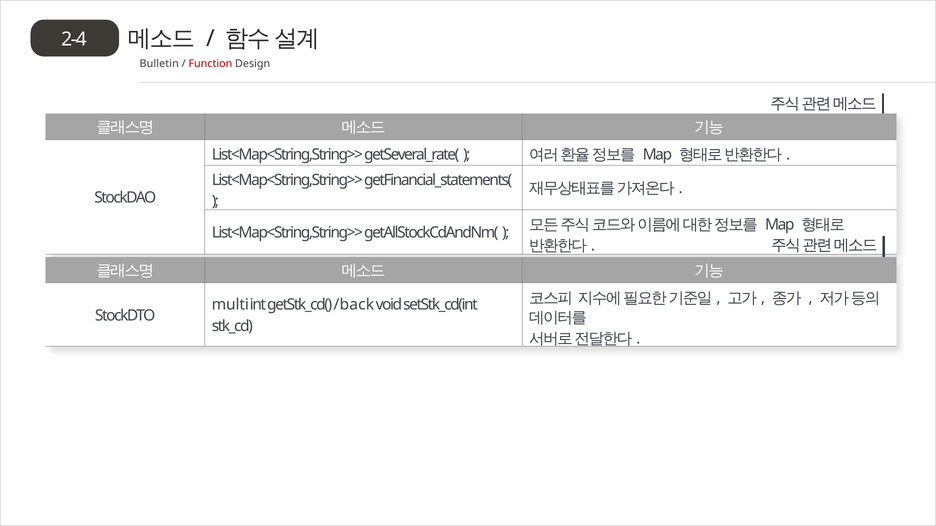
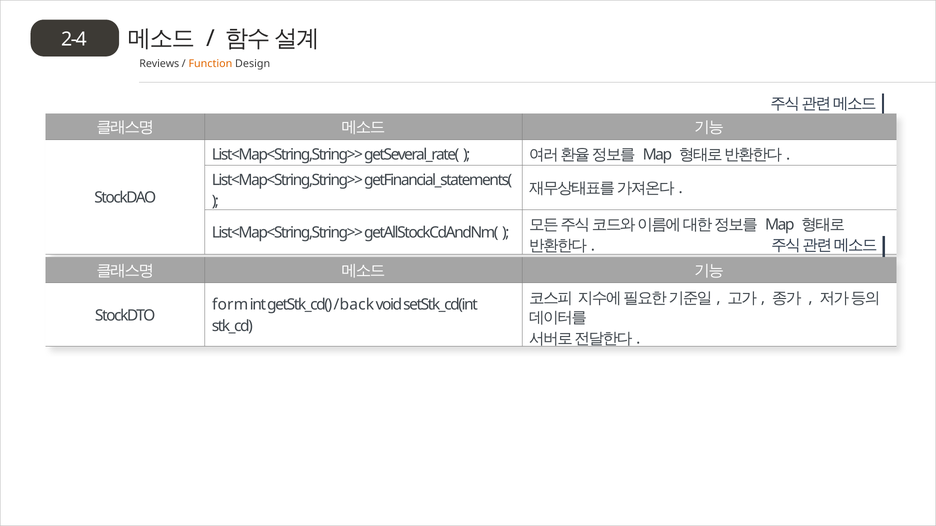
Bulletin: Bulletin -> Reviews (159, 64)
Function colour: red -> orange (210, 64)
multi: multi -> form (230, 305)
